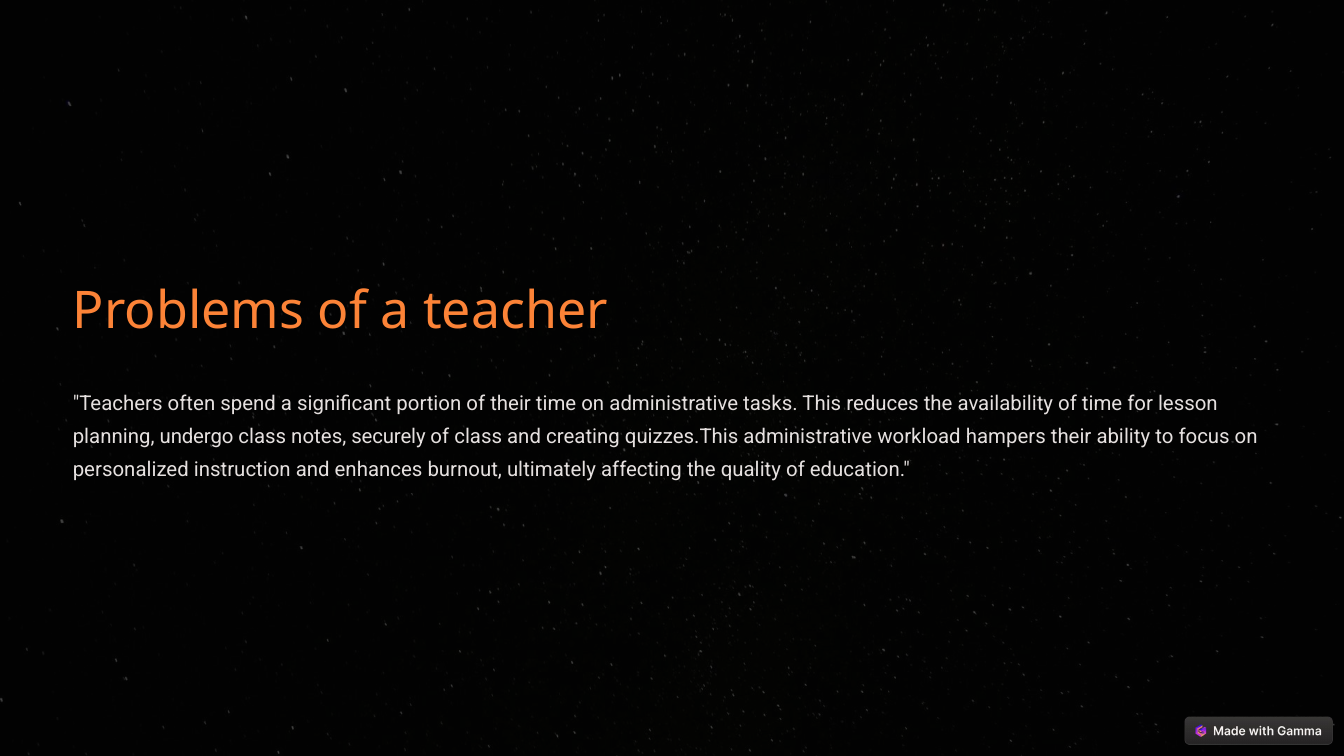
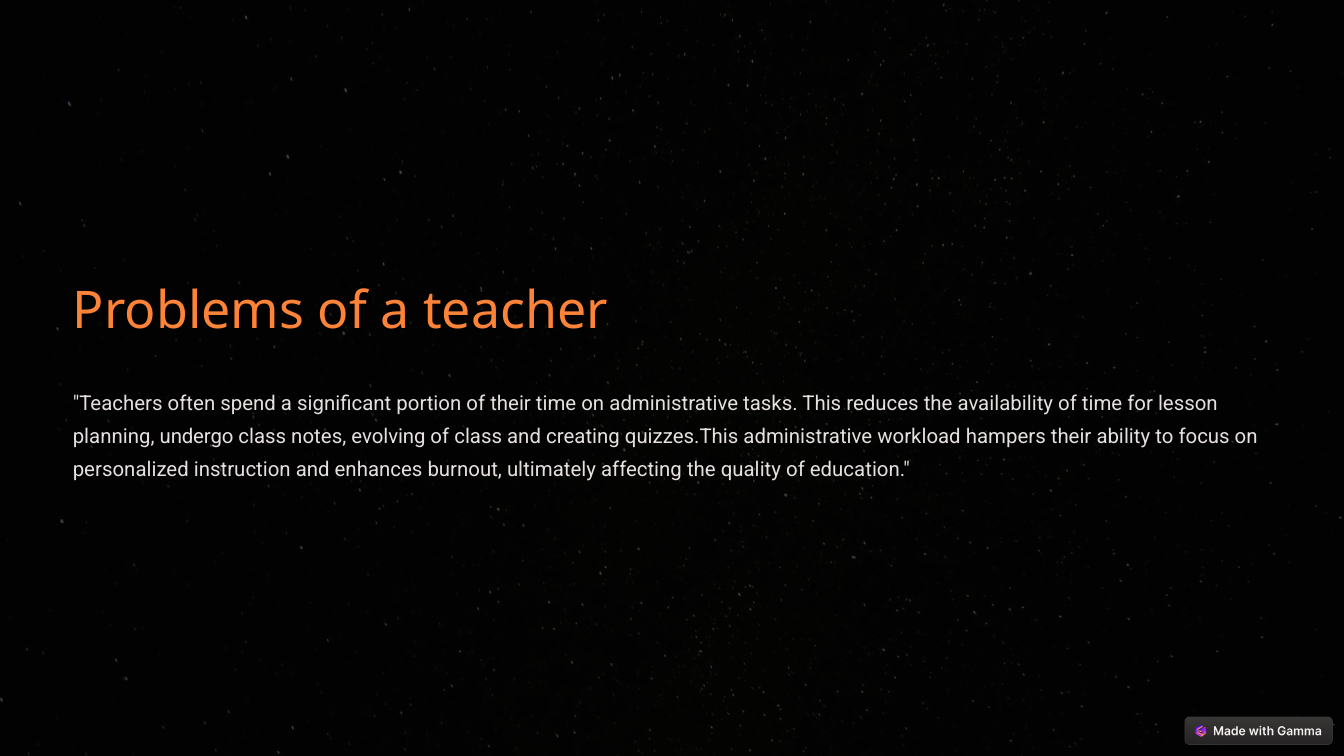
securely: securely -> evolving (388, 437)
